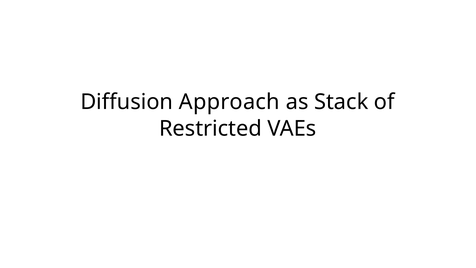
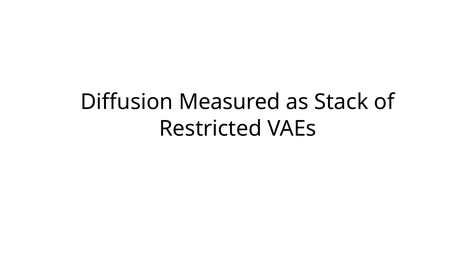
Approach: Approach -> Measured (230, 102)
